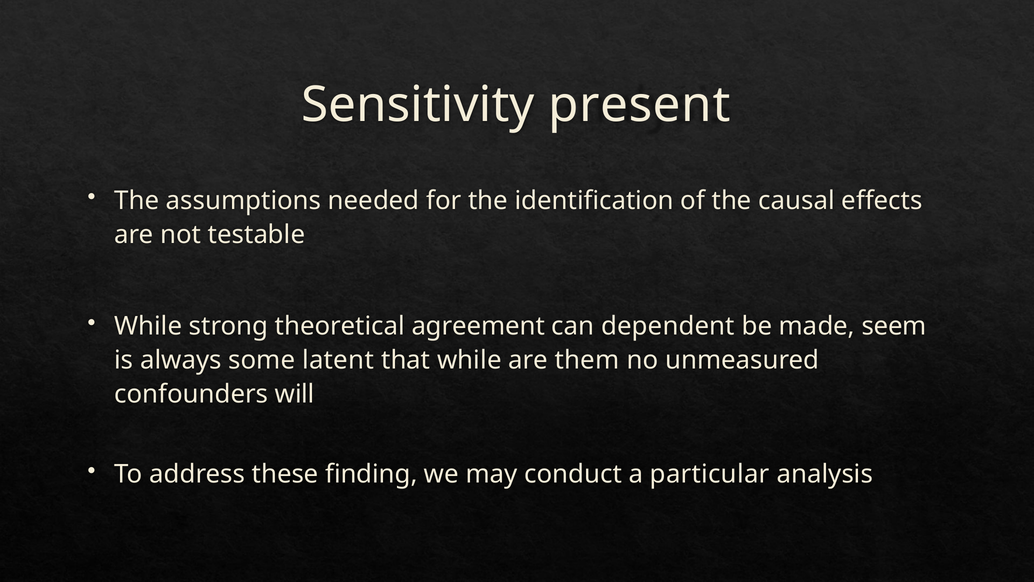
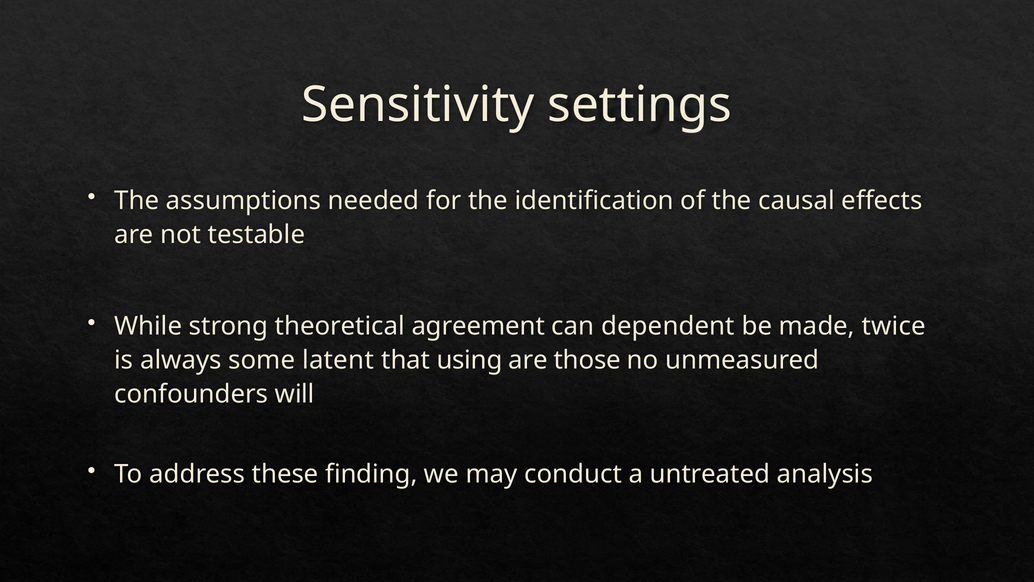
present: present -> settings (640, 105)
seem: seem -> twice (894, 326)
that while: while -> using (469, 360)
them: them -> those (587, 360)
particular: particular -> untreated (710, 474)
